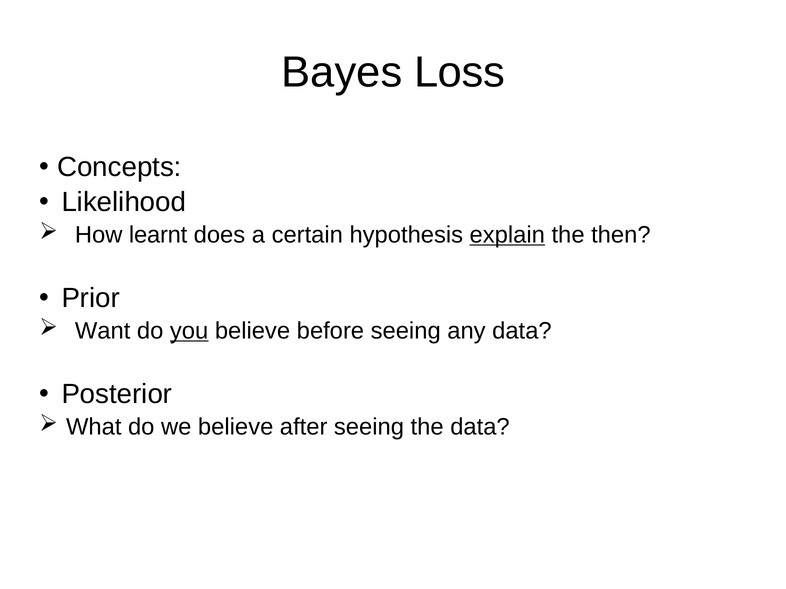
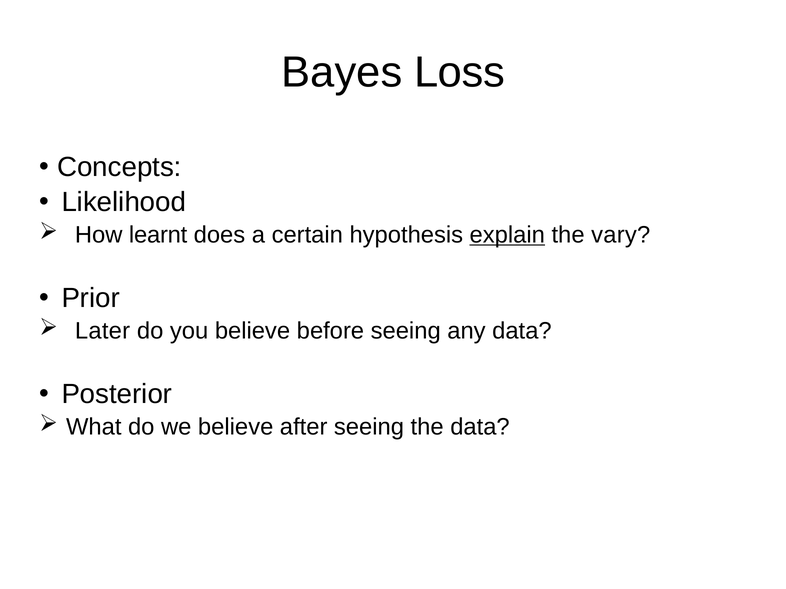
then: then -> vary (621, 235)
Want: Want -> Later (103, 331)
you underline: present -> none (189, 331)
